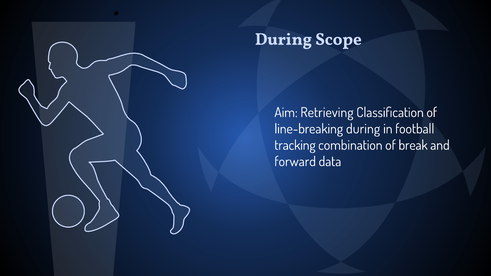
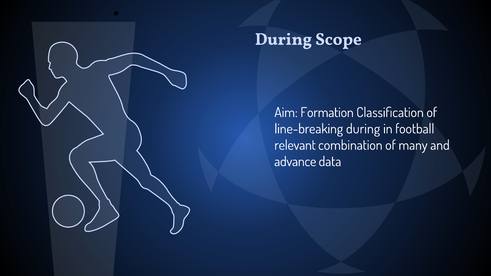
Retrieving: Retrieving -> Formation (327, 113)
tracking: tracking -> relevant (295, 145)
break: break -> many (413, 145)
forward: forward -> advance (295, 162)
